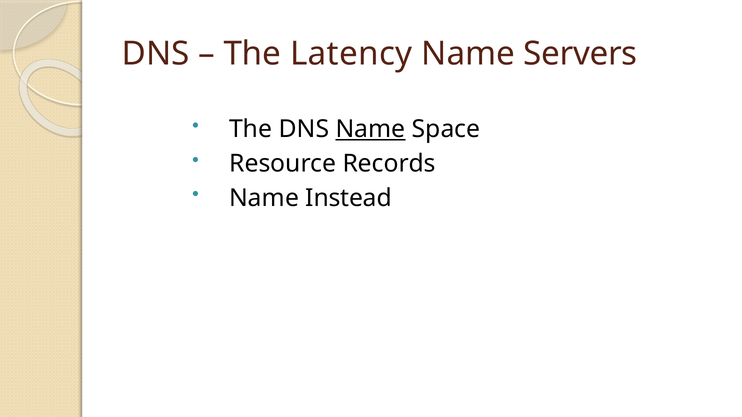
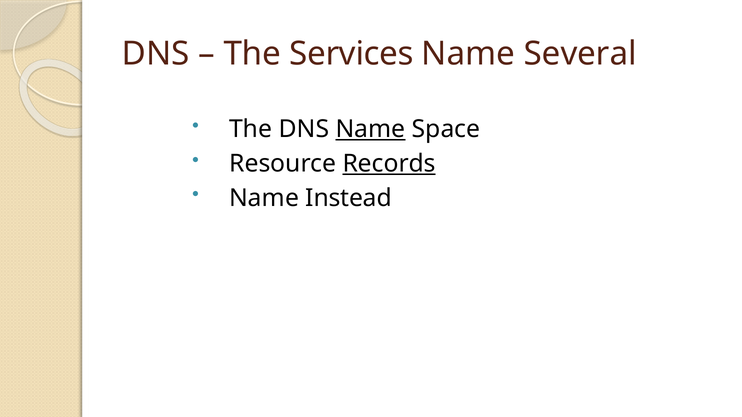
Latency: Latency -> Services (352, 54)
Servers: Servers -> Several (580, 54)
Records underline: none -> present (389, 164)
